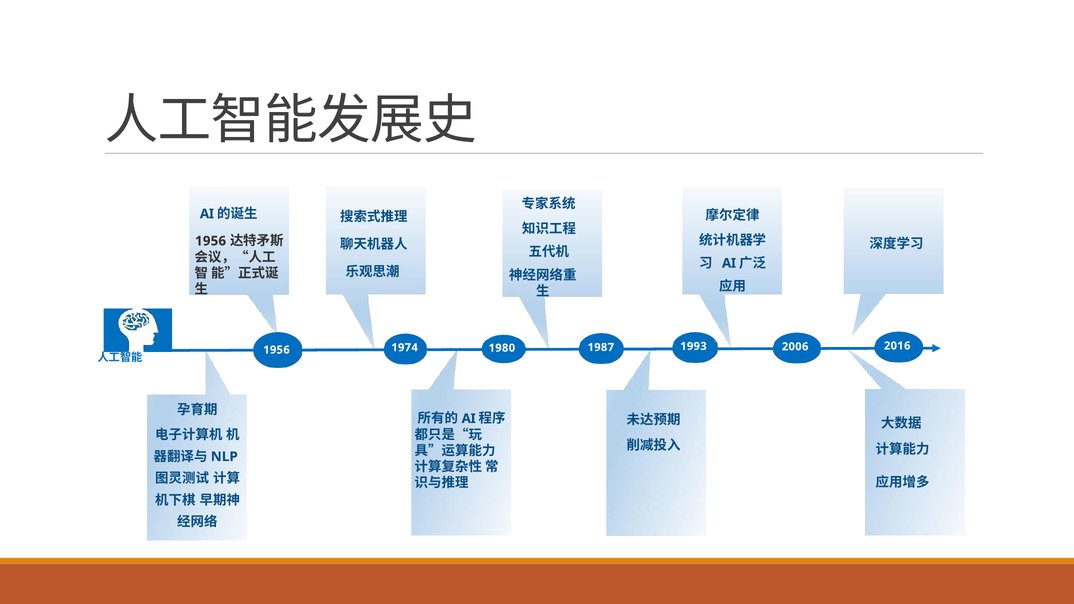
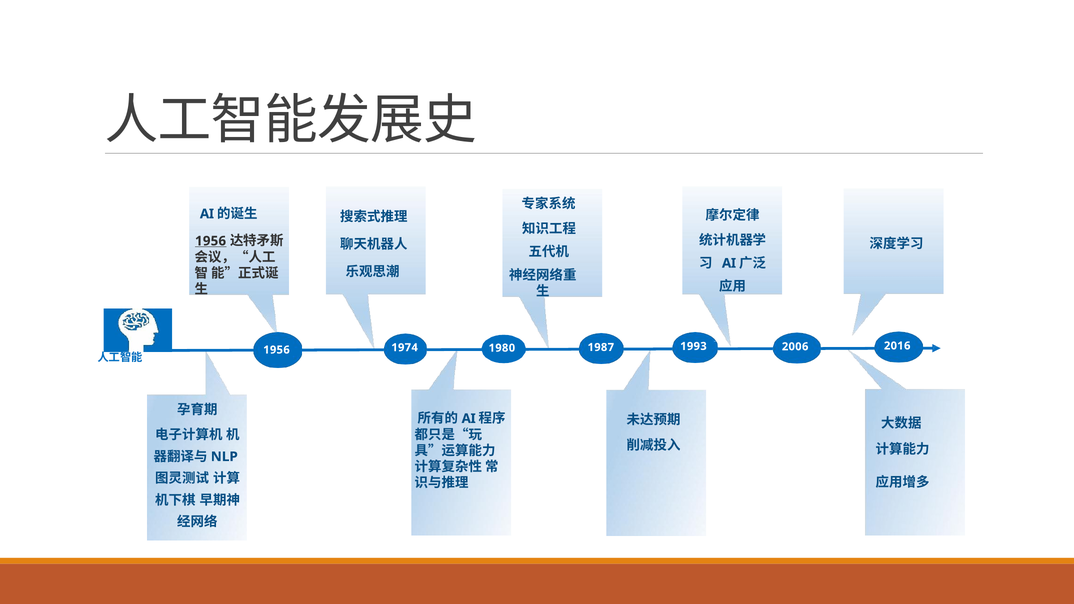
1956 underline: none -> present (211, 241)
